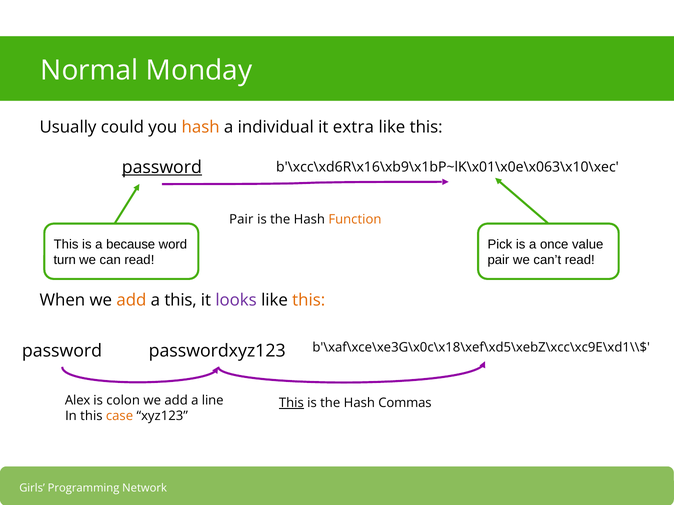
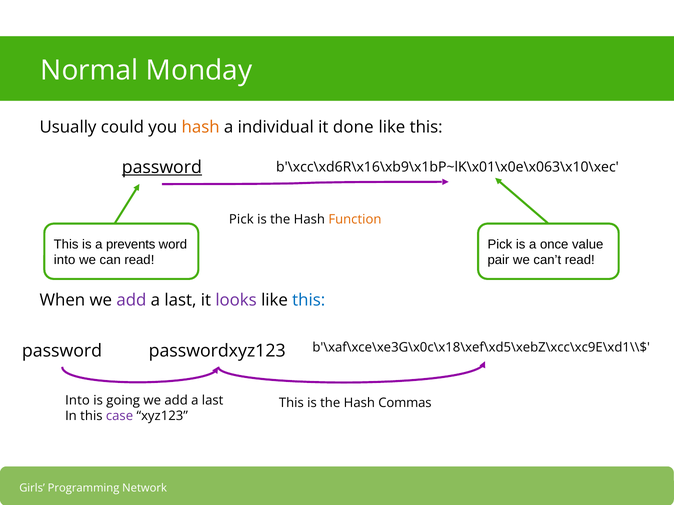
extra: extra -> done (353, 127)
Pair: Pair -> Pick (241, 220)
because: because -> prevents (131, 245)
turn: turn -> into (65, 260)
add colour: orange -> purple (131, 301)
this: this -> last (180, 301)
this colour: orange -> blue (309, 301)
Alex: Alex -> Into (77, 401)
colon: colon -> going (123, 401)
line: line -> last (213, 401)
This underline: present -> none (291, 403)
case colour: orange -> purple (120, 416)
